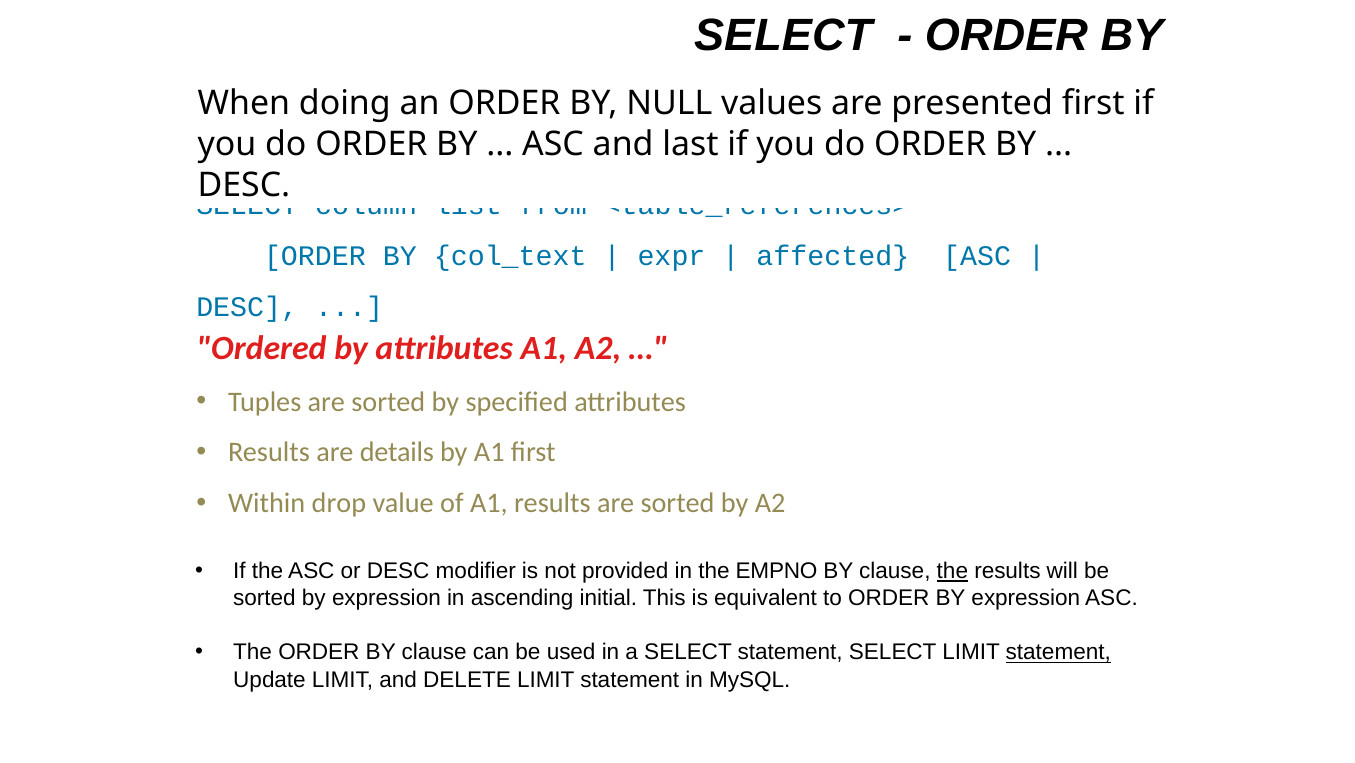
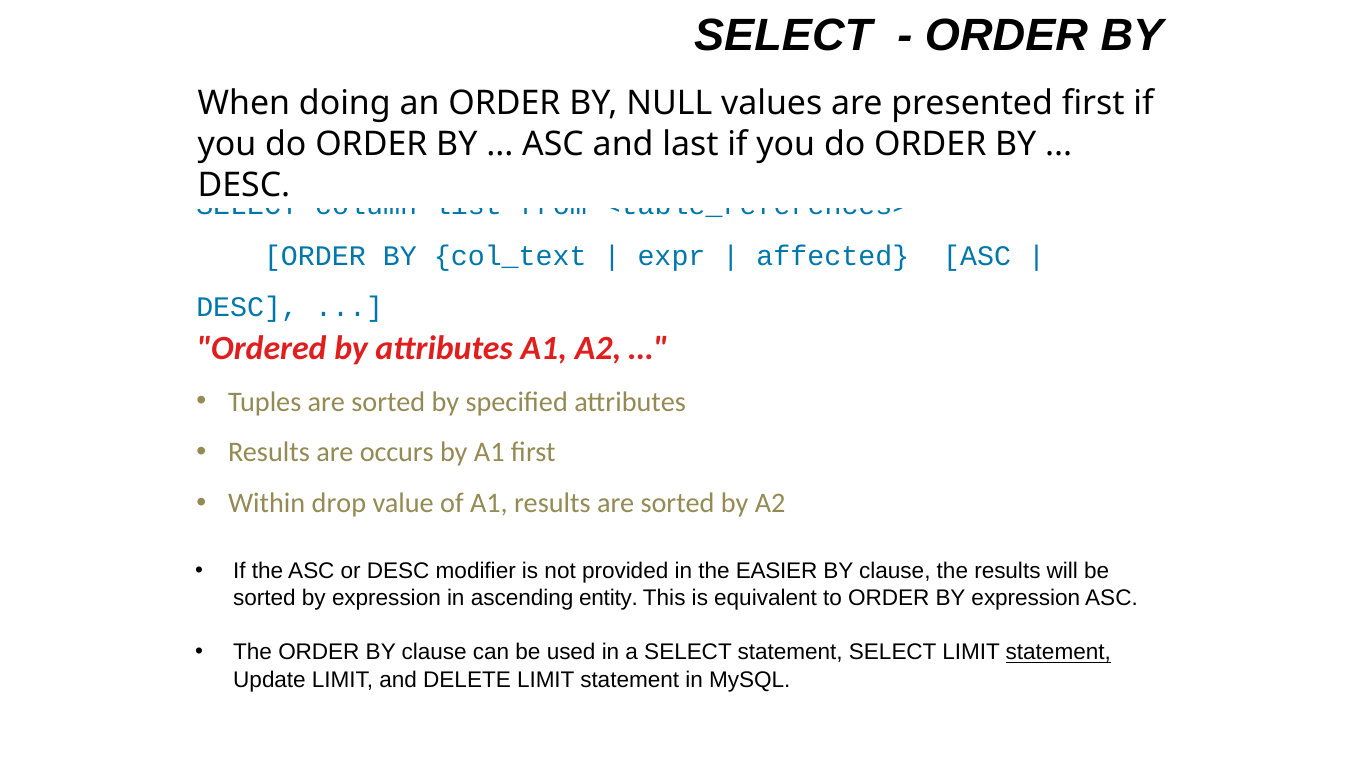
details: details -> occurs (397, 452)
EMPNO: EMPNO -> EASIER (777, 571)
the underline: present -> none (952, 571)
initial: initial -> entity (608, 598)
